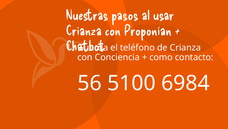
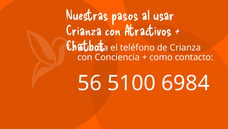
Proponían: Proponían -> Atractivos (148, 31)
